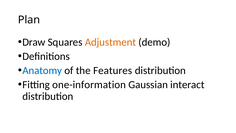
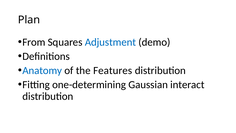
Draw: Draw -> From (34, 42)
Adjustment colour: orange -> blue (110, 42)
one-information: one-information -> one-determining (89, 84)
